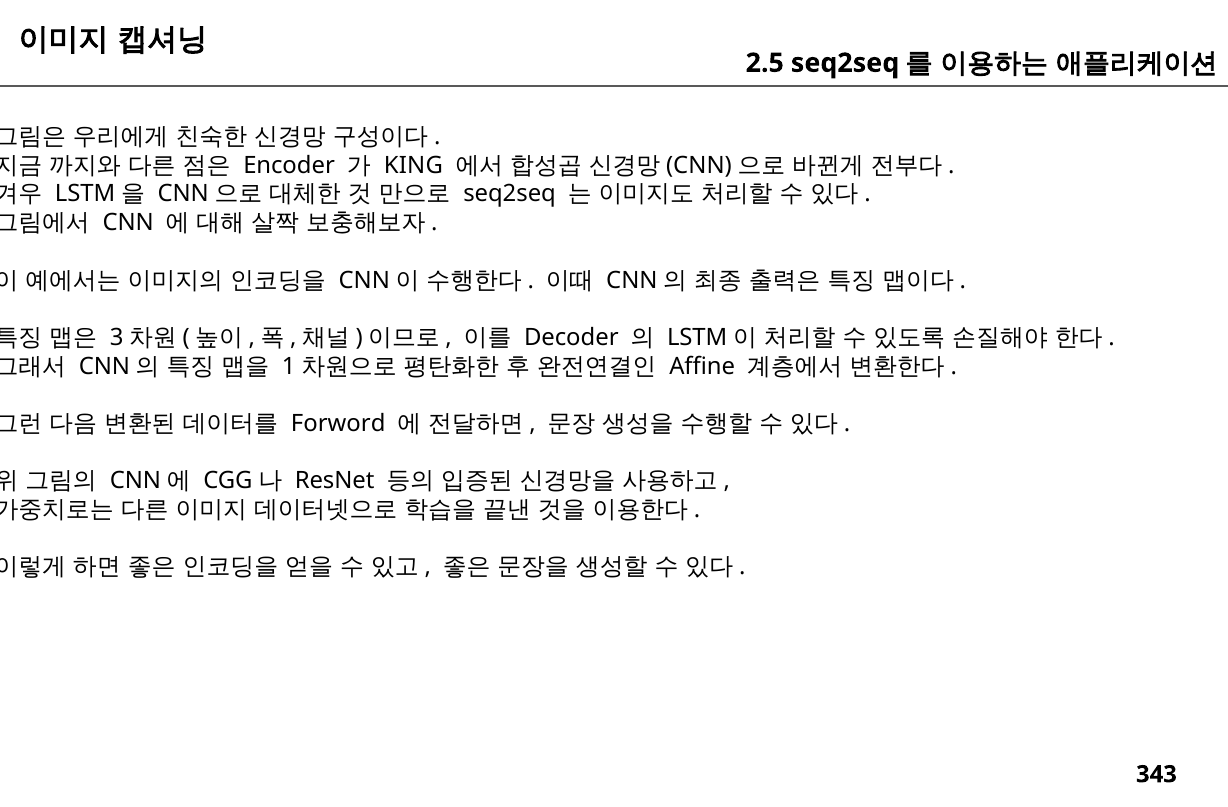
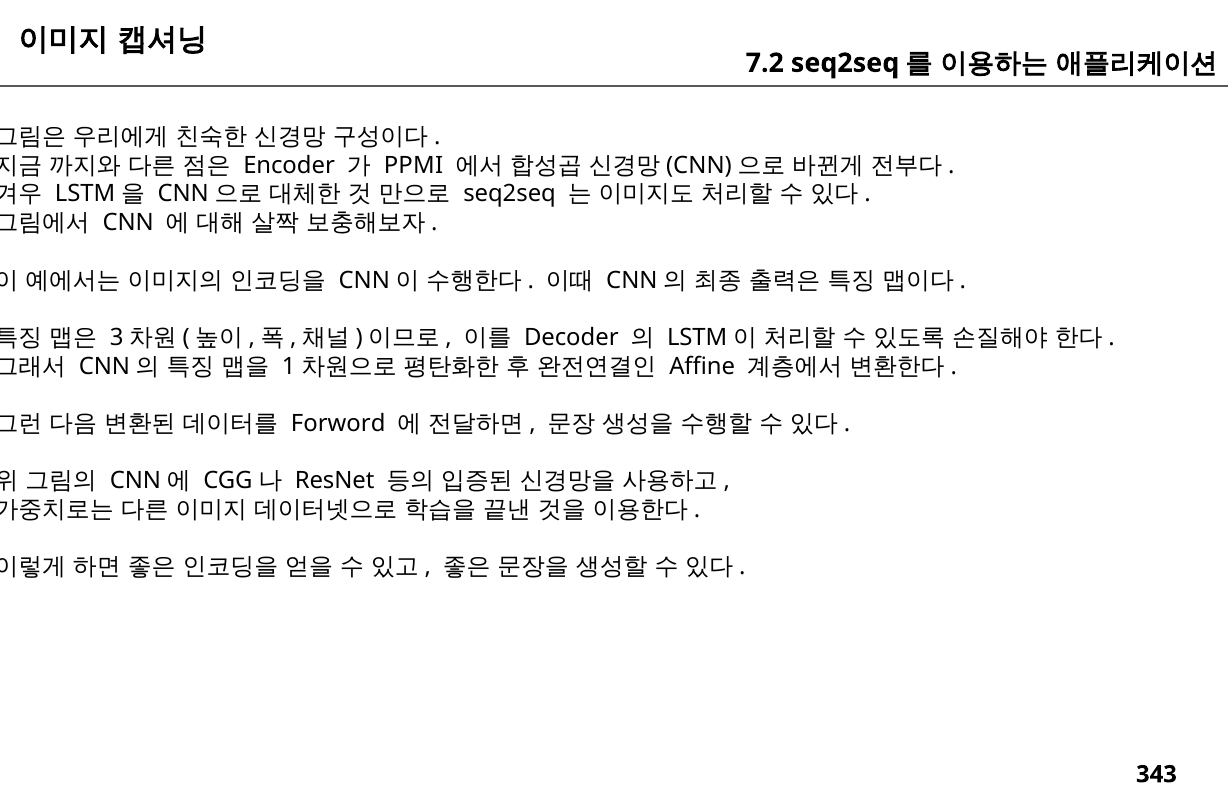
2.5: 2.5 -> 7.2 (765, 63)
KING: KING -> PPMI (413, 165)
